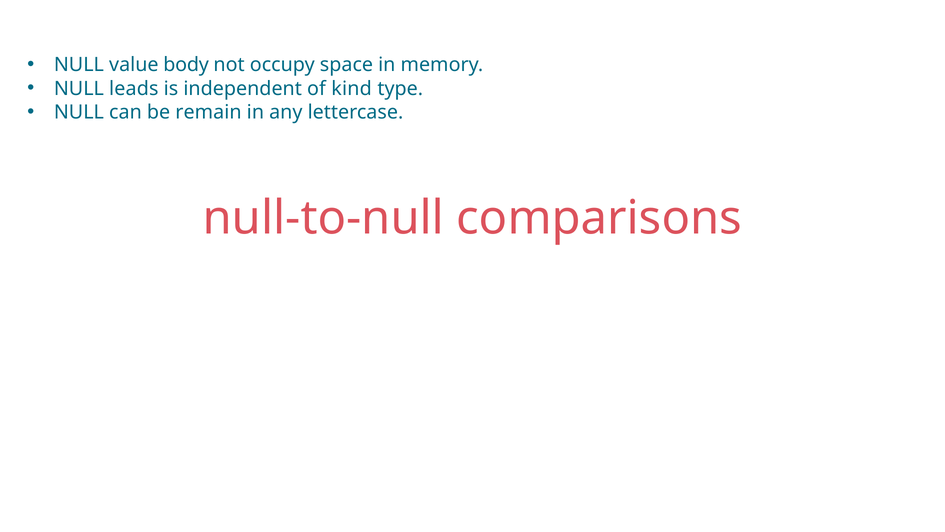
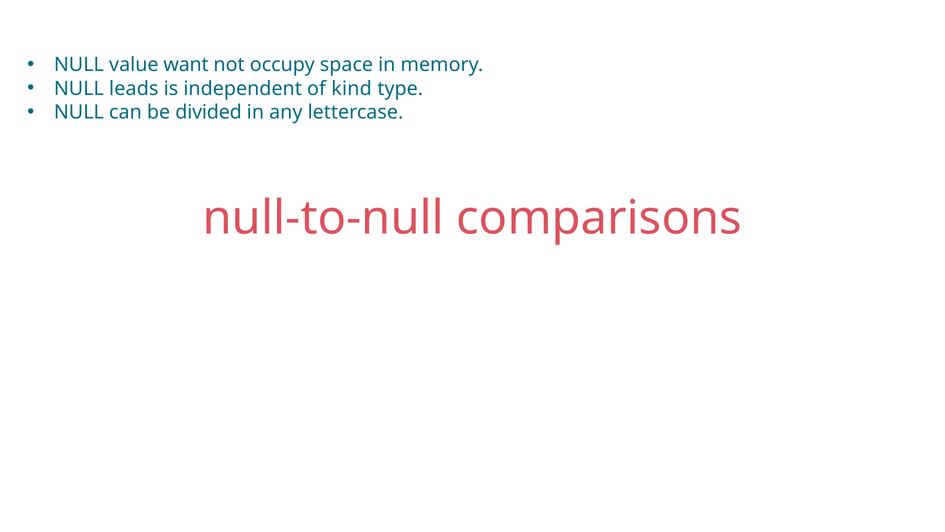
body: body -> want (186, 65)
remain: remain -> divided (209, 112)
